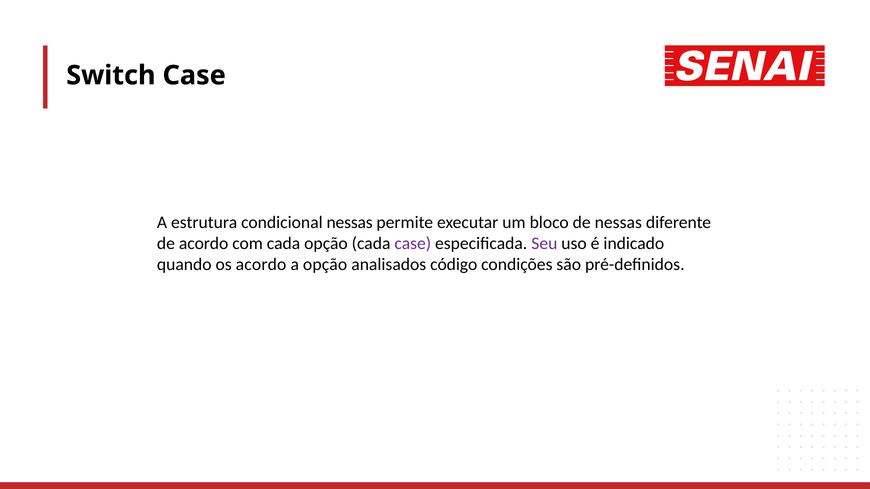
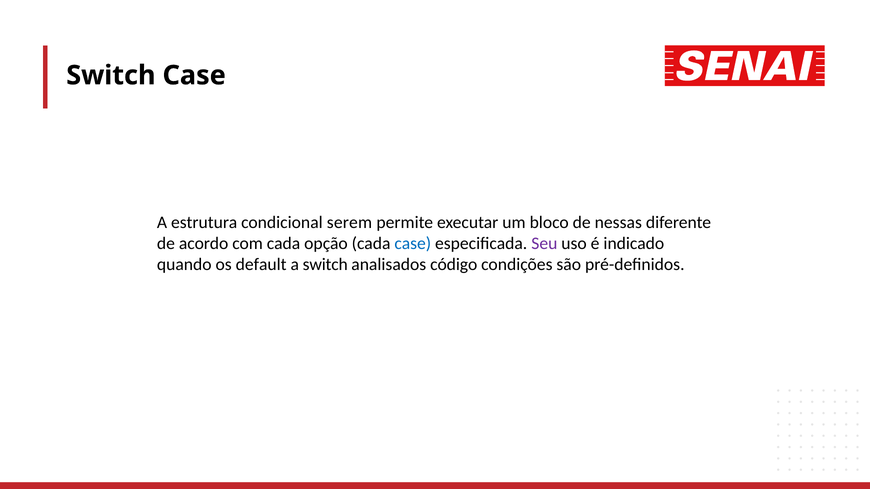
condicional nessas: nessas -> serem (349, 223)
case colour: purple -> blue (413, 244)
os acordo: acordo -> default (261, 265)
a opção: opção -> switch (325, 265)
